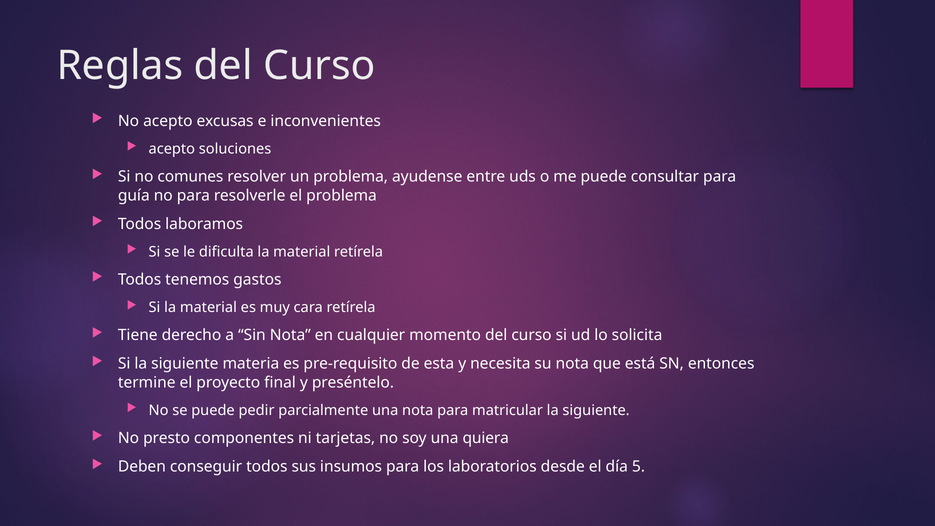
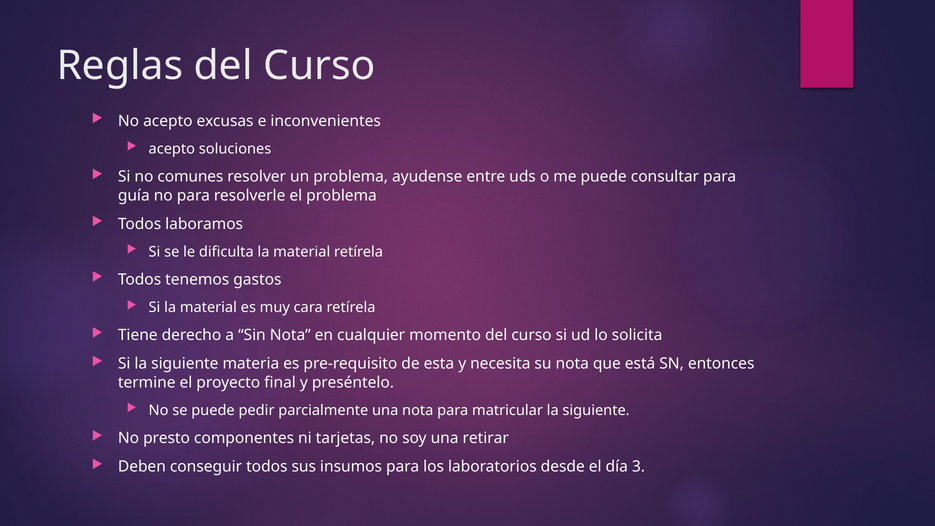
quiera: quiera -> retirar (486, 438)
5: 5 -> 3 (638, 467)
